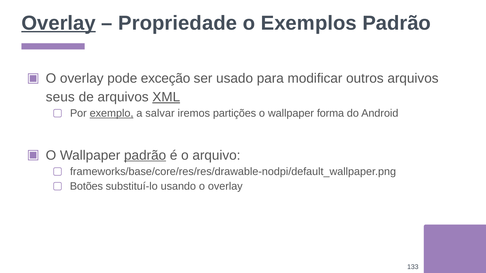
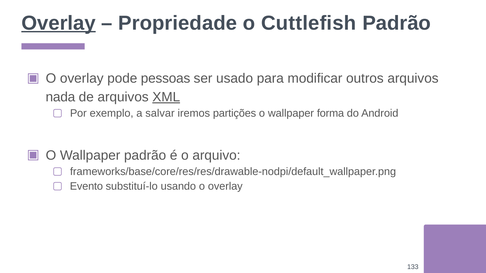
Exemplos: Exemplos -> Cuttlefish (309, 23)
exceção: exceção -> pessoas (166, 79)
seus: seus -> nada (60, 97)
exemplo underline: present -> none (112, 113)
padrão underline: present -> none (145, 155)
Botões: Botões -> Evento (86, 187)
